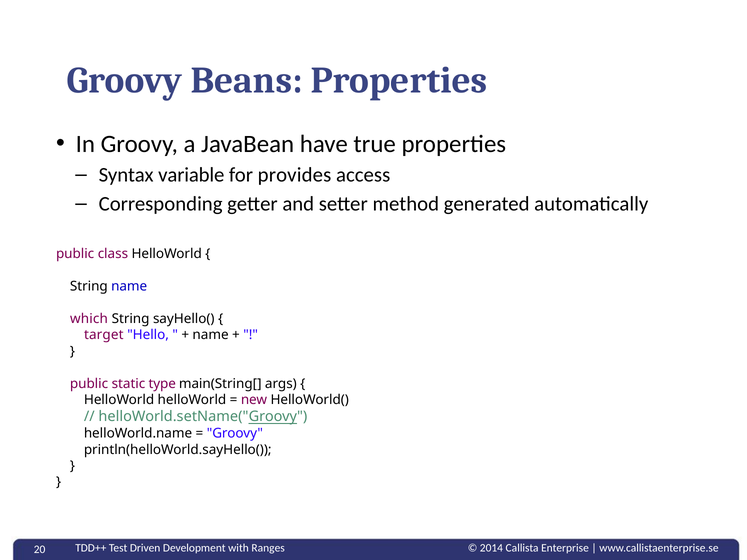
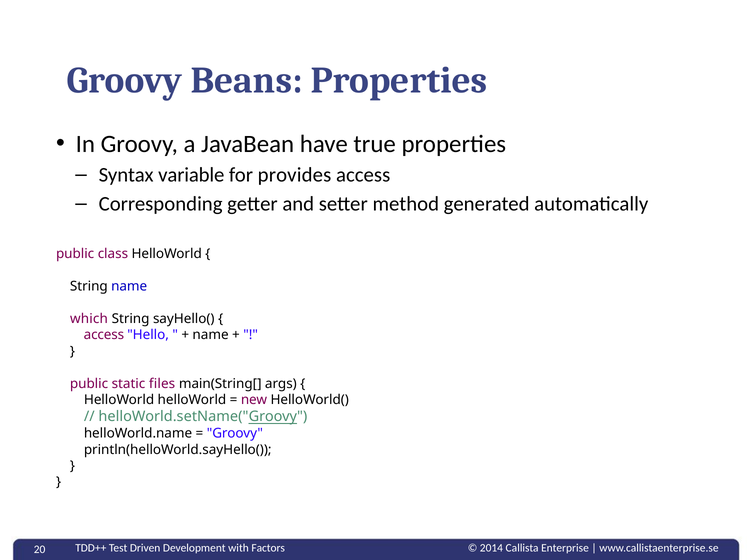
target: target -> access (104, 335)
type: type -> files (162, 384)
Ranges: Ranges -> Factors (268, 548)
